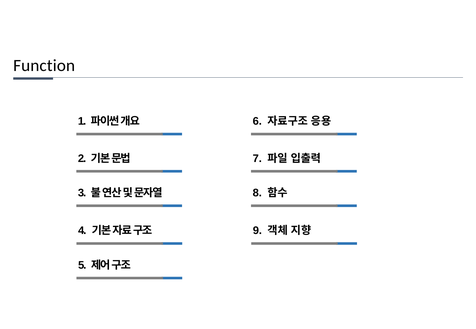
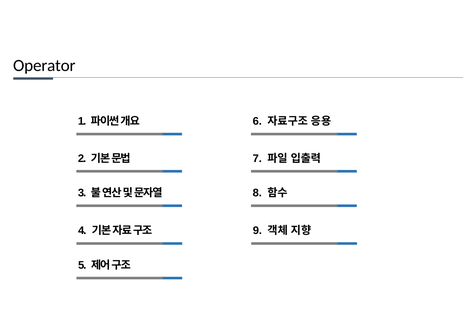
Function: Function -> Operator (44, 66)
